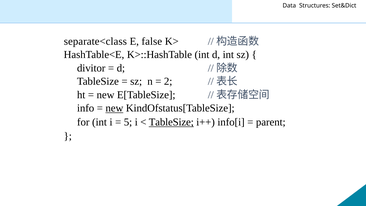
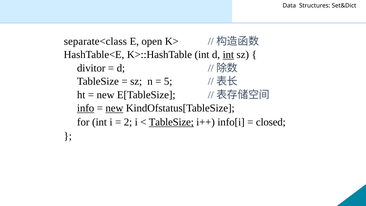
false: false -> open (152, 41)
int underline: none -> present (228, 55)
2: 2 -> 5 (168, 81)
info underline: none -> present (86, 108)
5: 5 -> 2 (128, 122)
parent: parent -> closed (271, 122)
